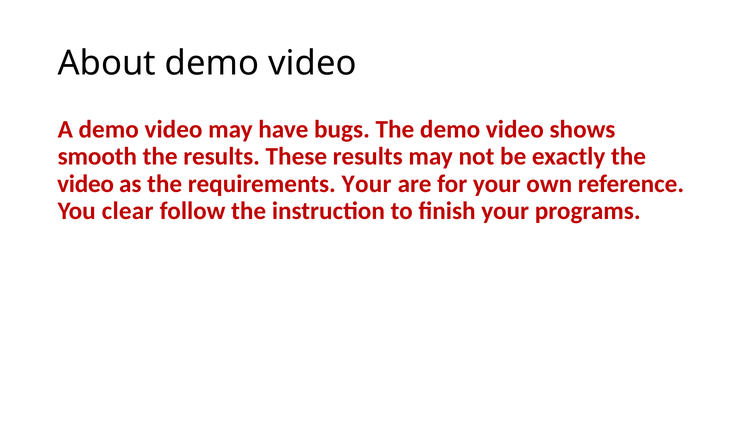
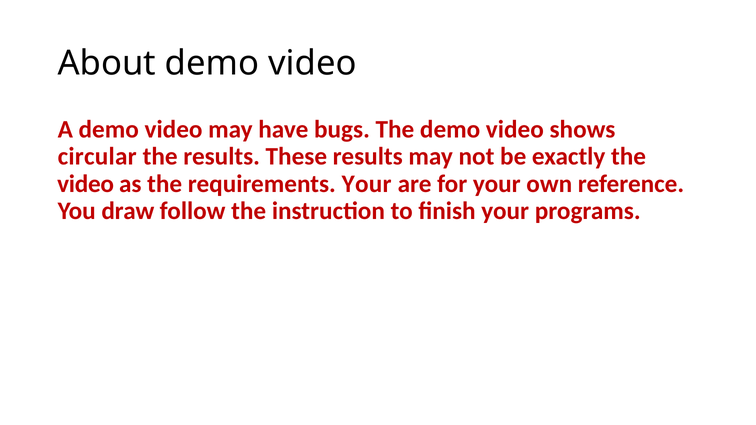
smooth: smooth -> circular (97, 157)
clear: clear -> draw (128, 211)
